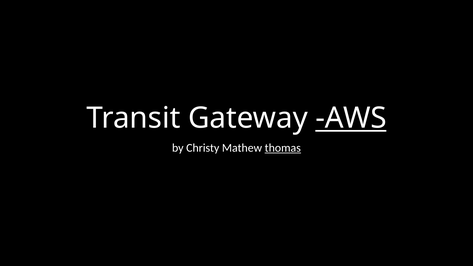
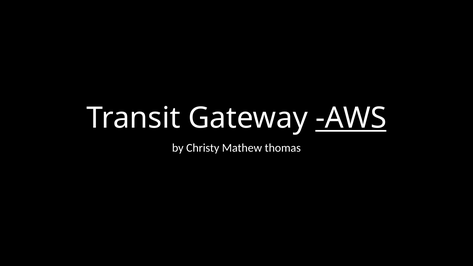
thomas underline: present -> none (283, 148)
